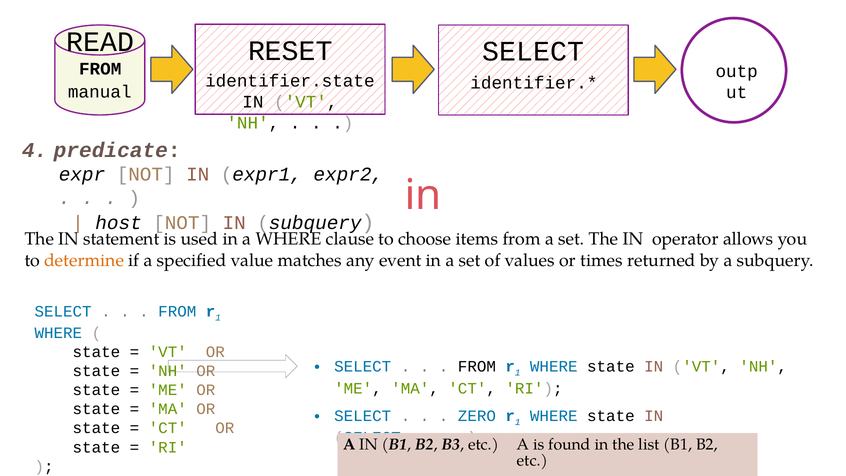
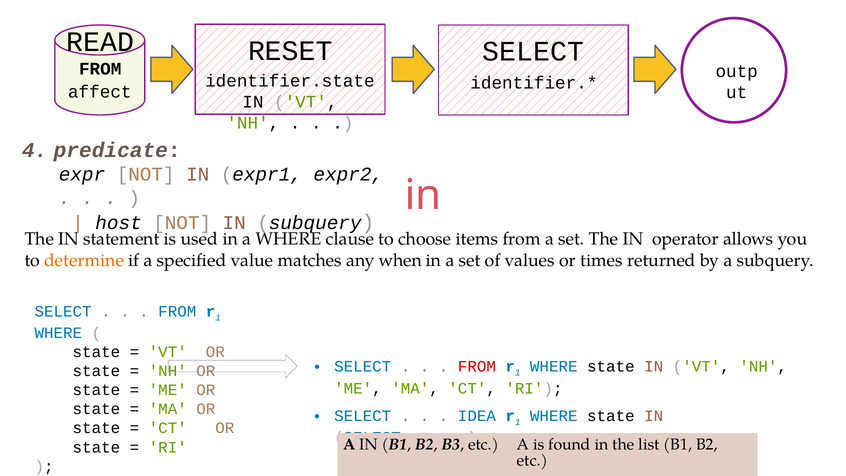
manual: manual -> affect (100, 92)
event: event -> when (400, 260)
FROM colour: black -> red (477, 367)
ZERO: ZERO -> IDEA (477, 416)
